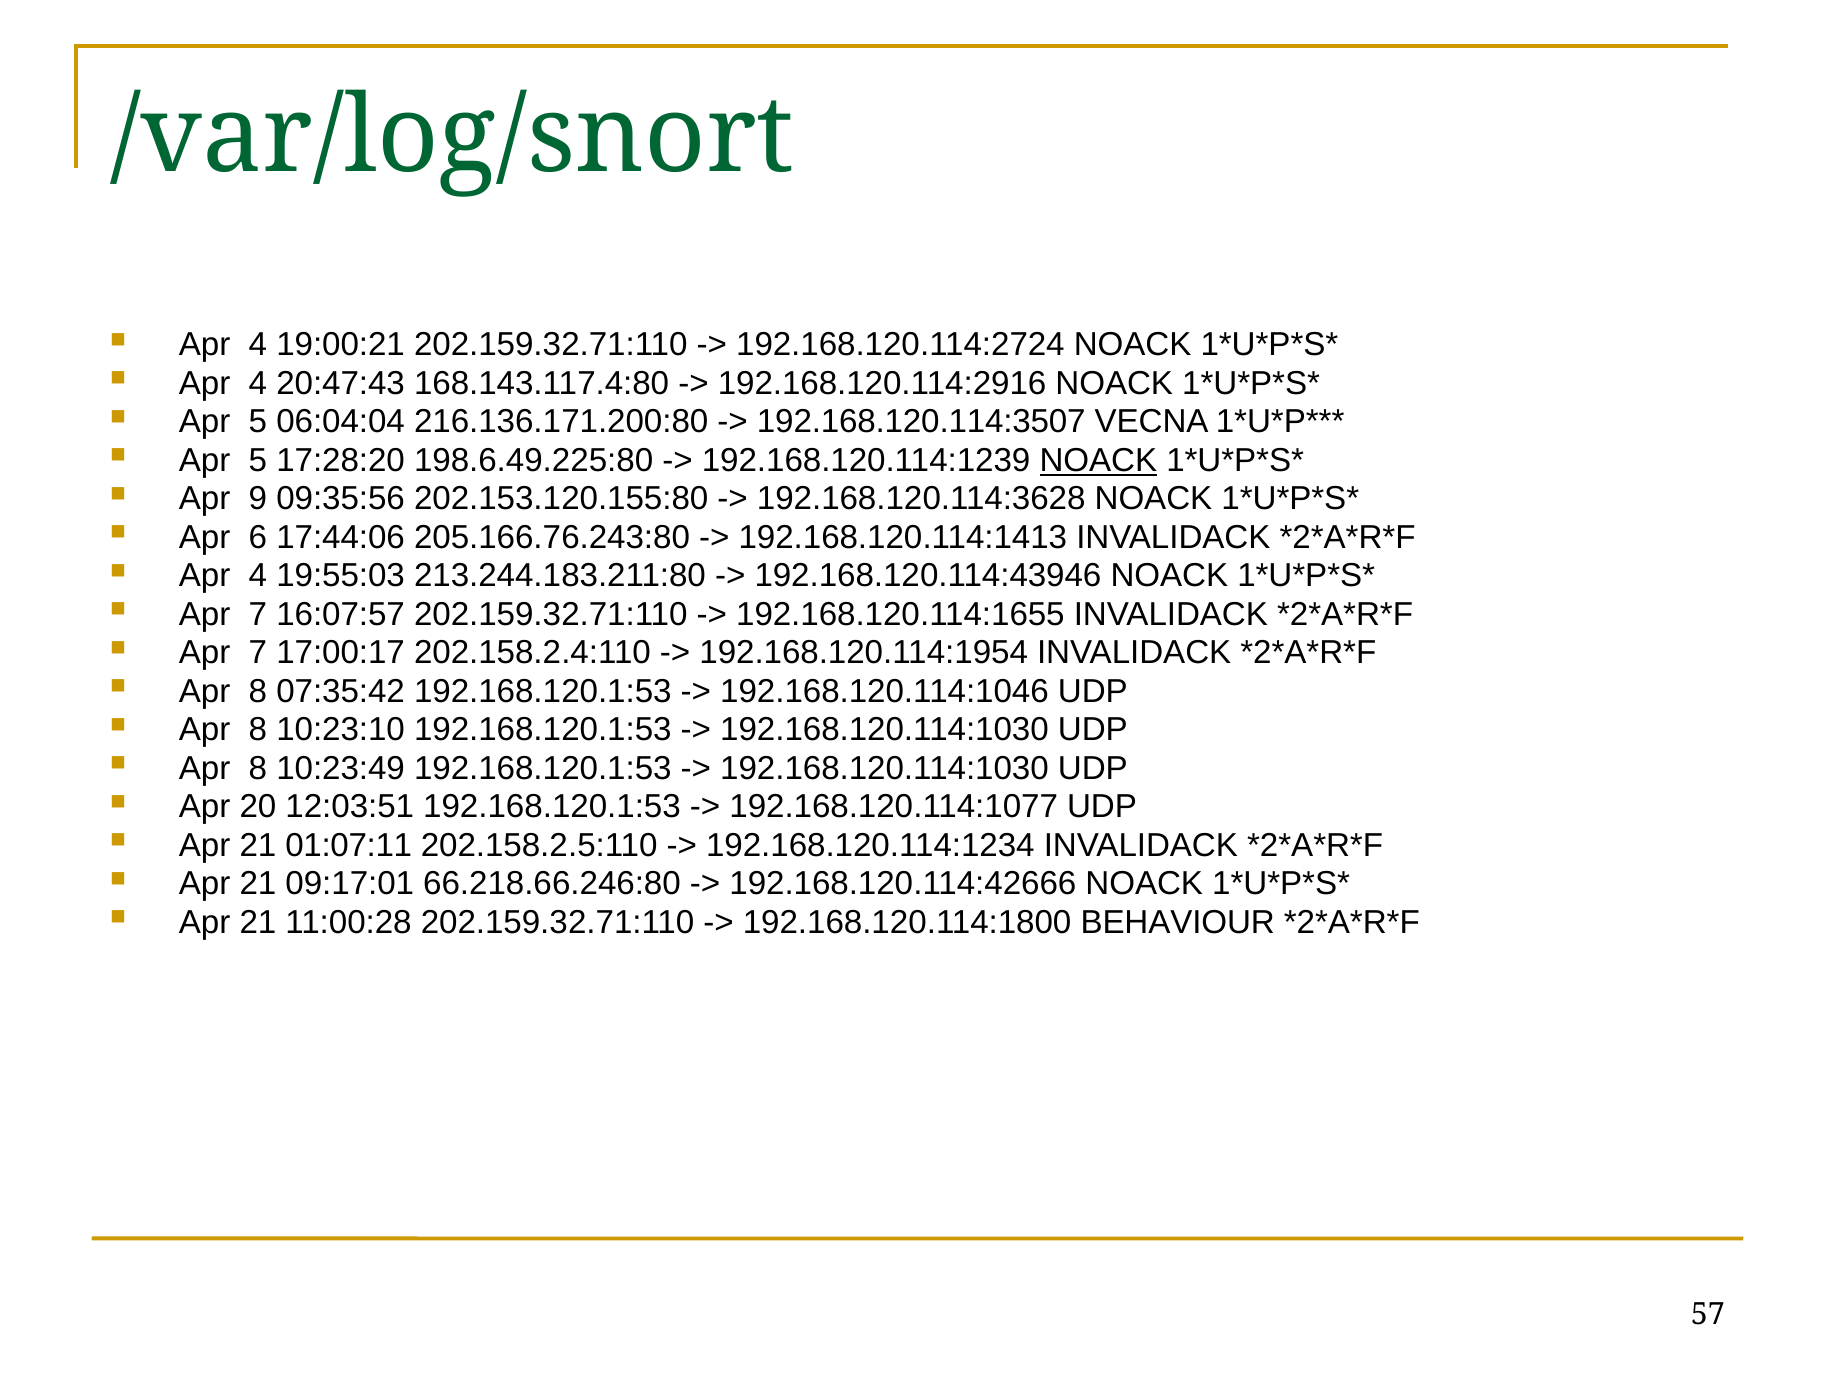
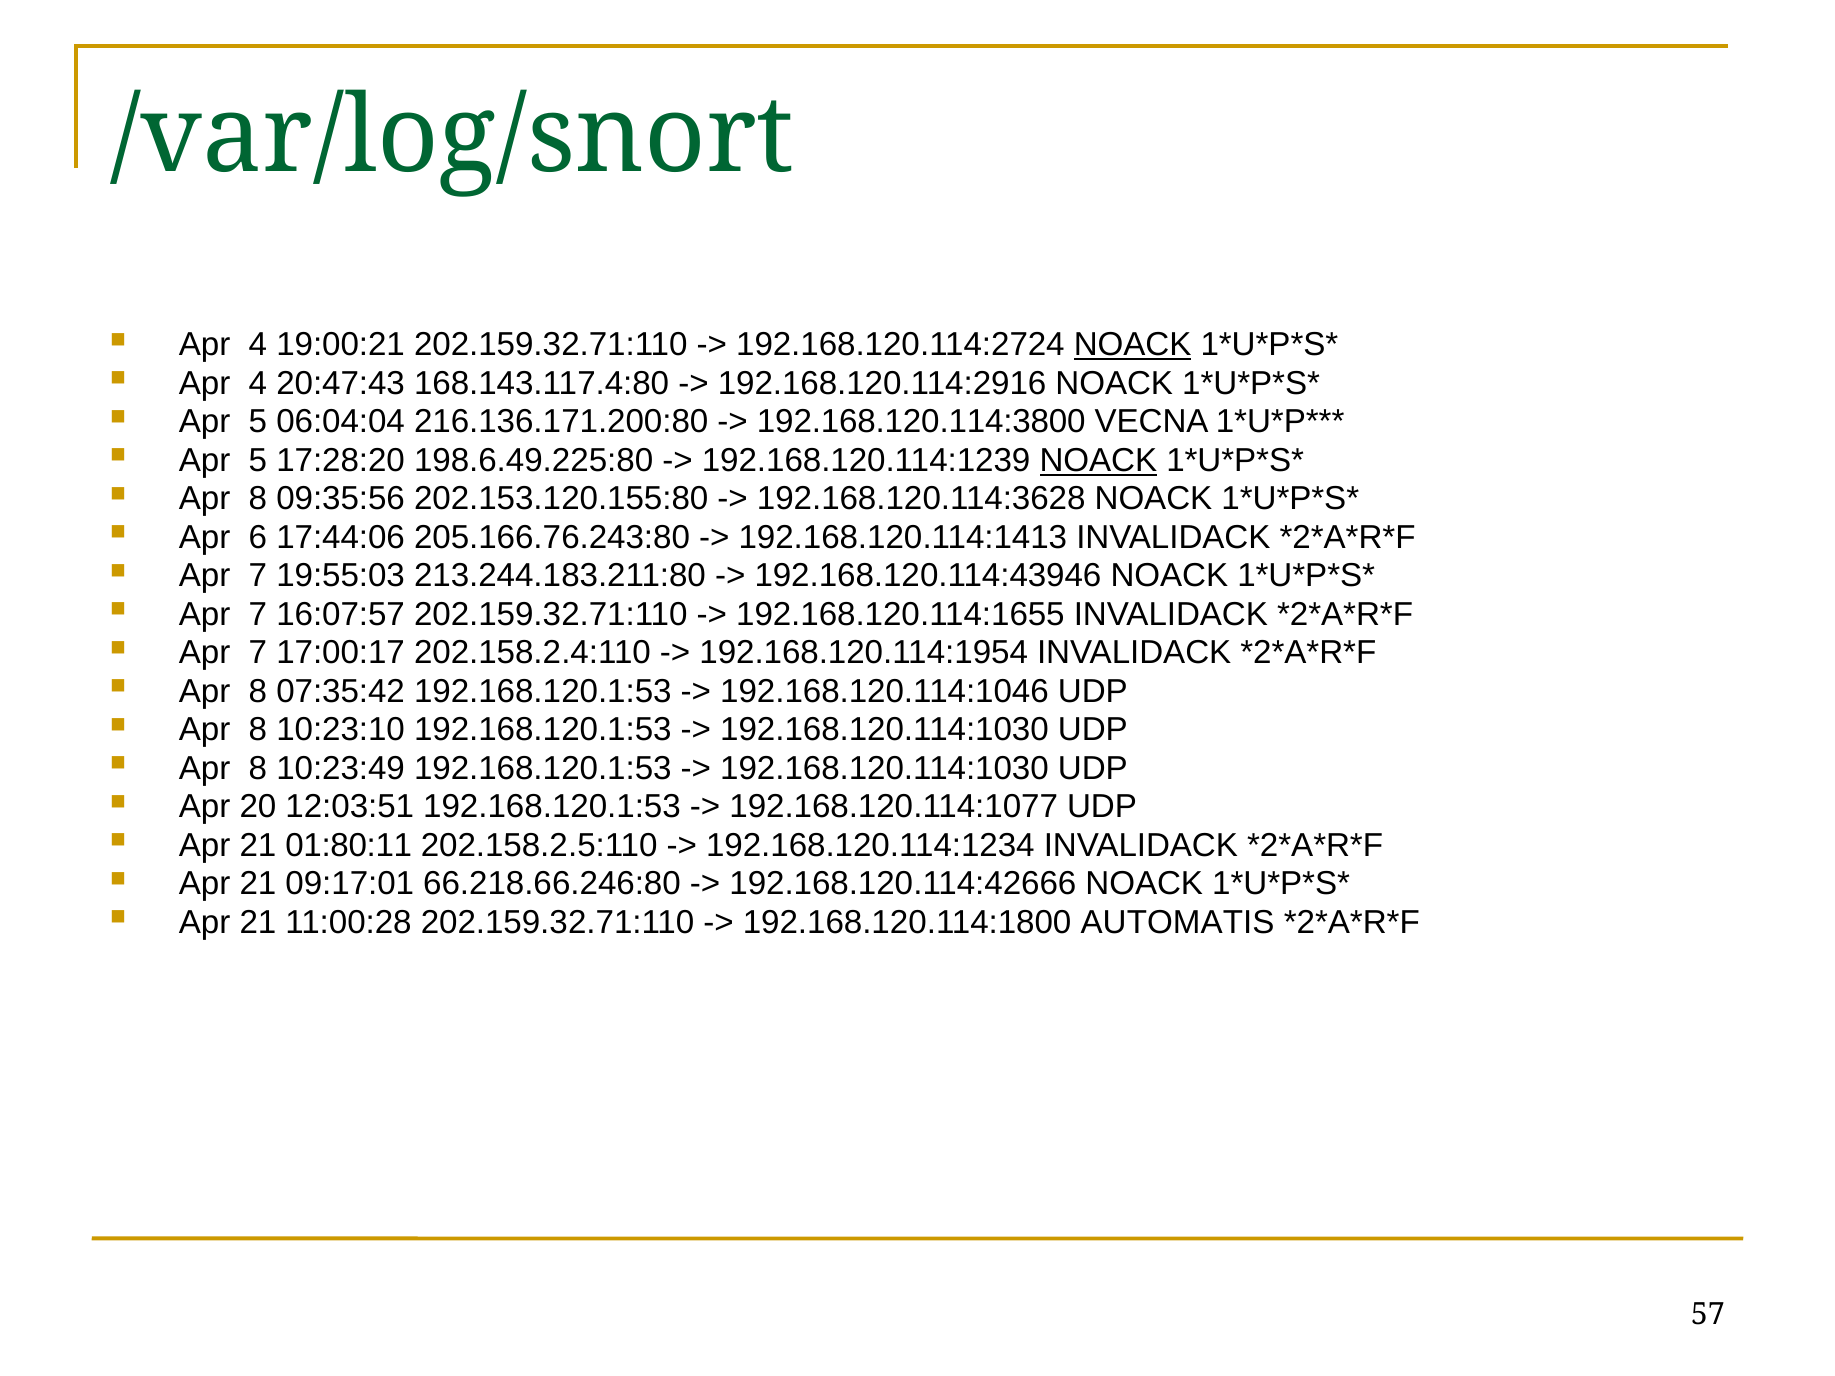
NOACK underline: none -> present (1133, 345)
192.168.120.114:3507: 192.168.120.114:3507 -> 192.168.120.114:3800 (921, 422)
9: 9 -> 8 (258, 499)
4: 4 -> 7 (258, 576)
01:07:11: 01:07:11 -> 01:80:11 (349, 845)
BEHAVIOUR: BEHAVIOUR -> AUTOMATIS (1178, 922)
